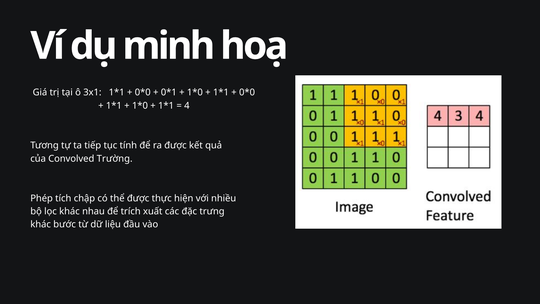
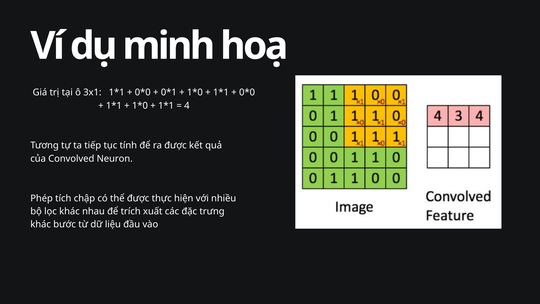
Trường: Trường -> Neuron (115, 159)
